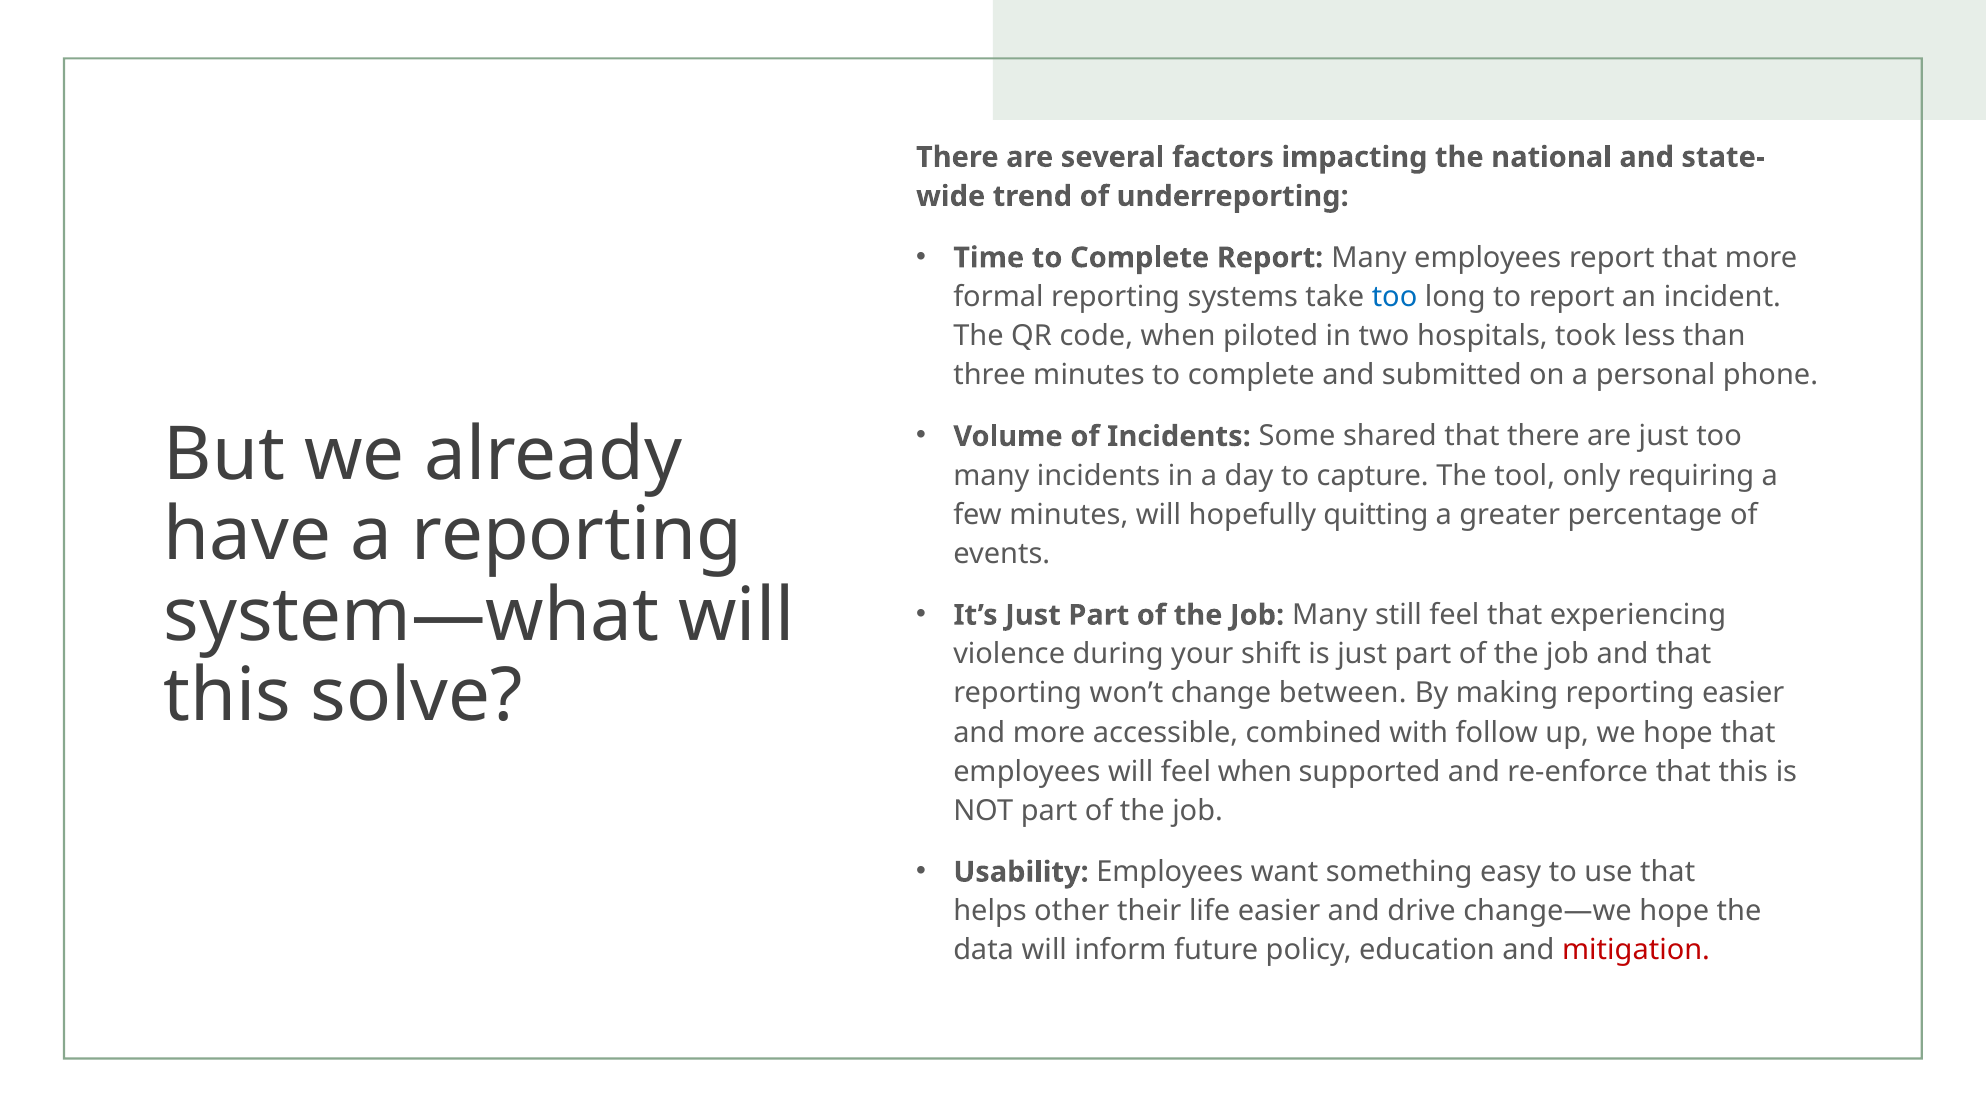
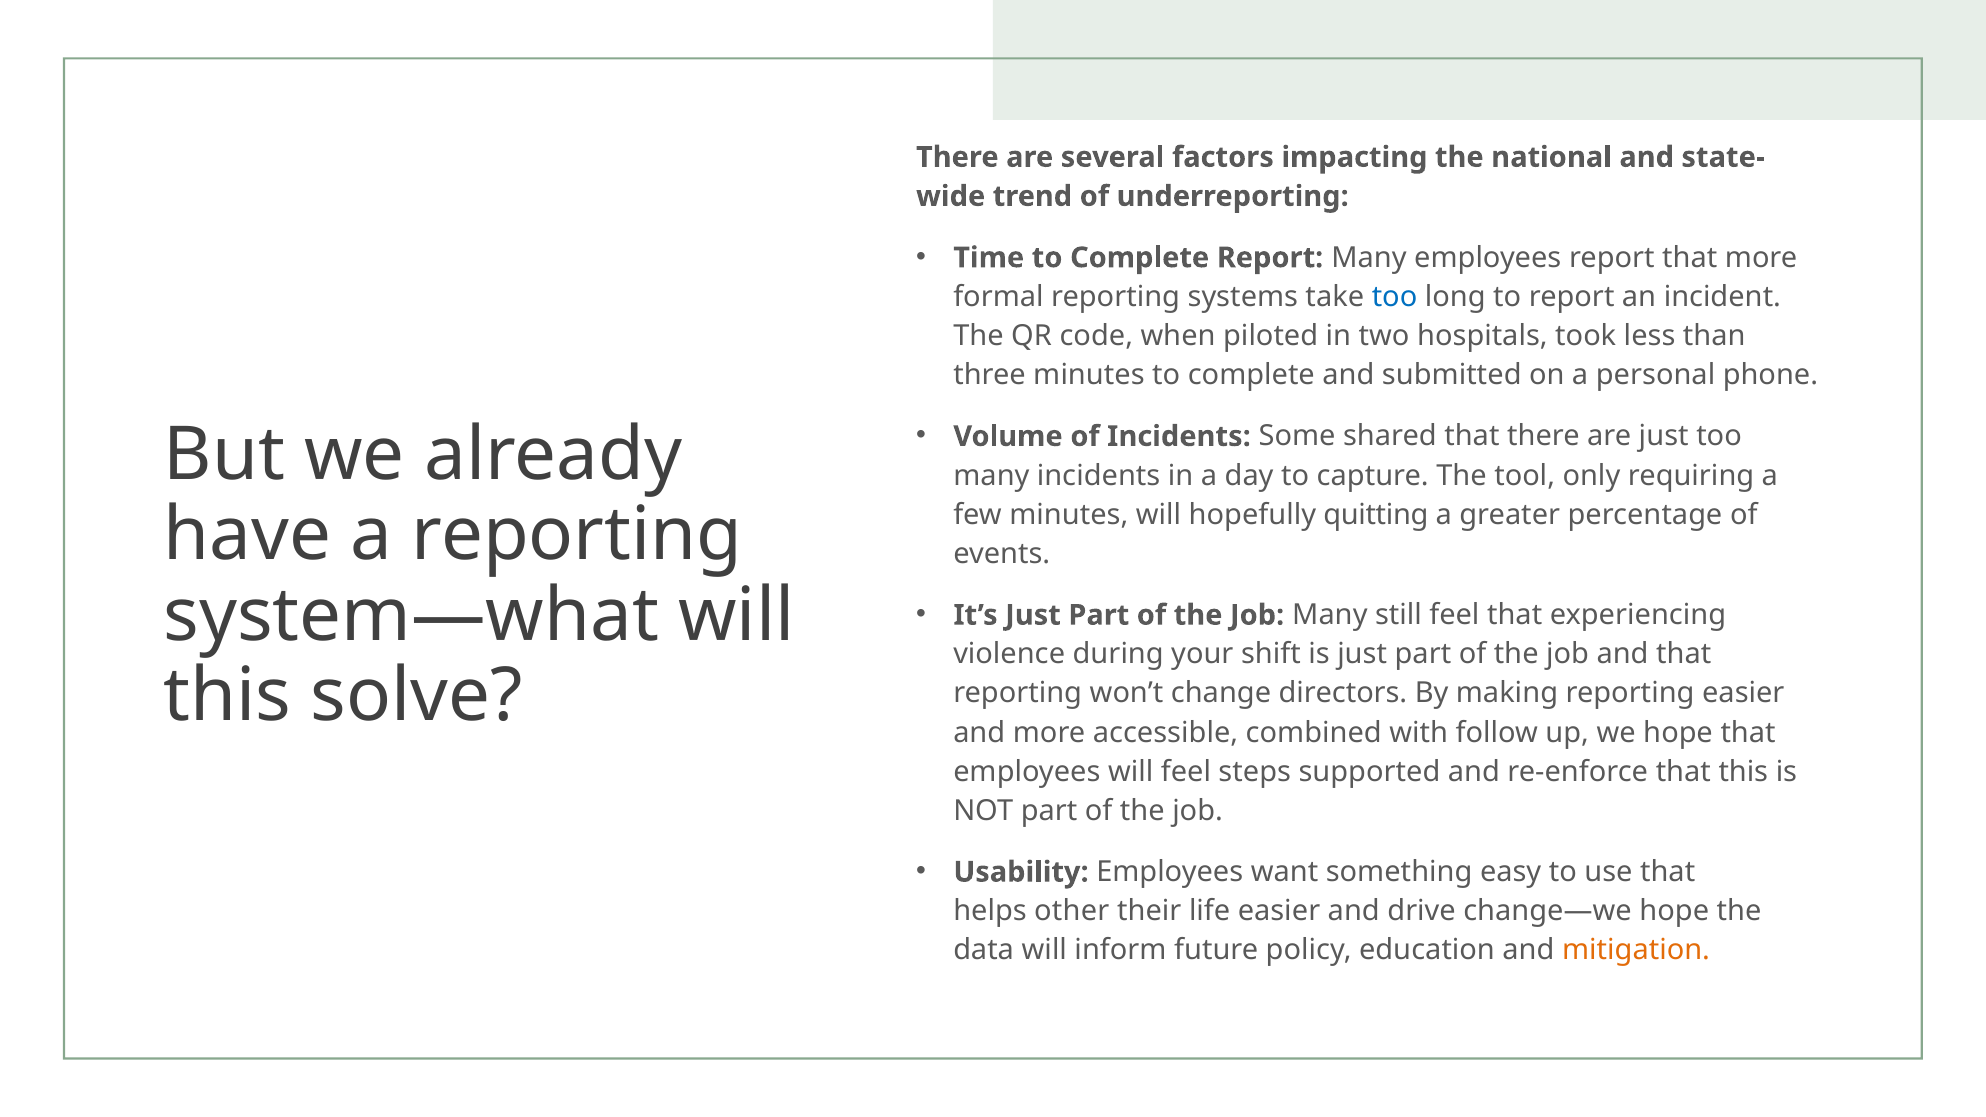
between: between -> directors (1343, 693)
feel when: when -> steps (1255, 772)
mitigation colour: red -> orange (1636, 950)
